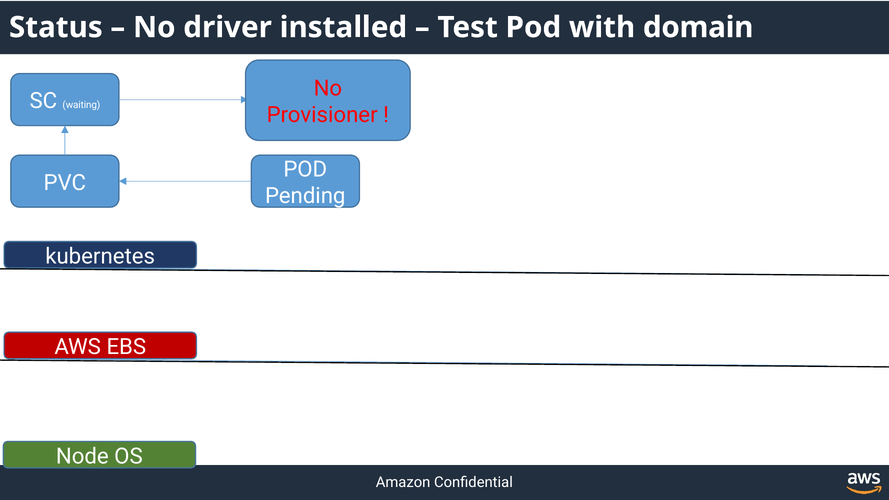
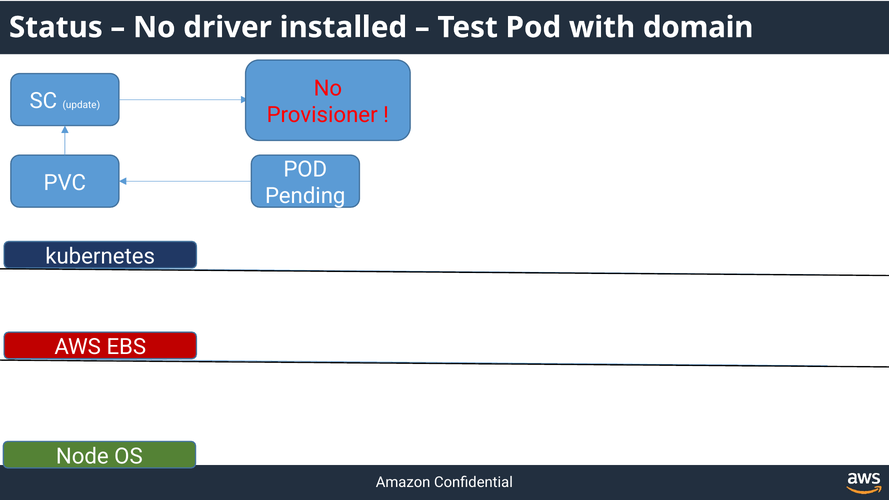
waiting: waiting -> update (81, 105)
